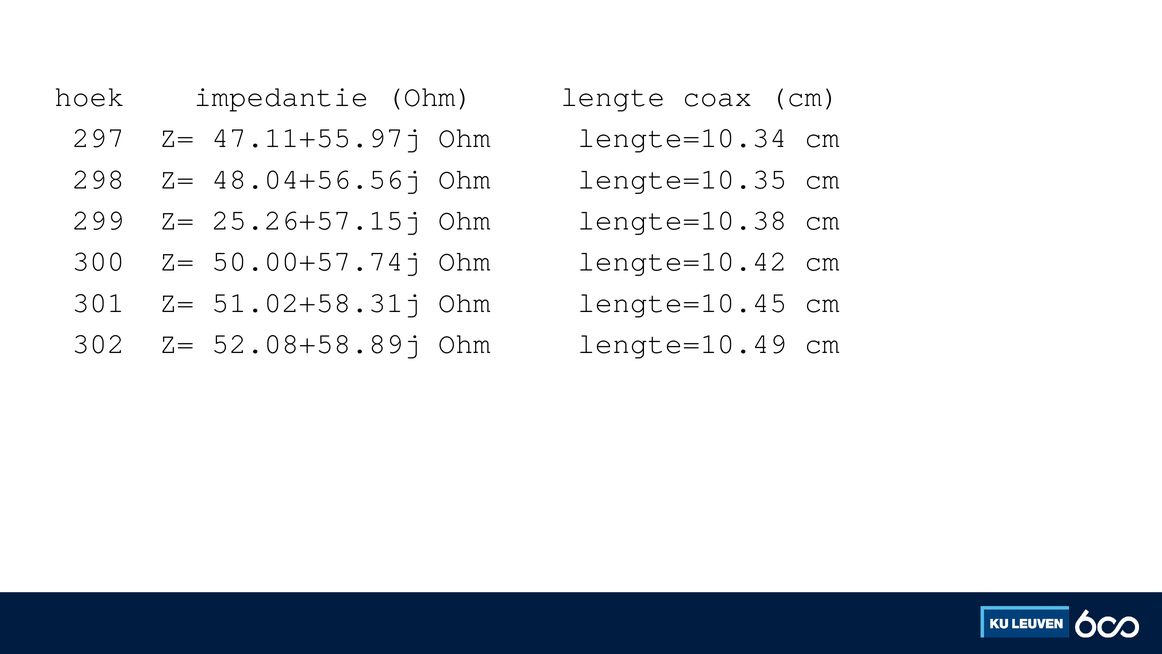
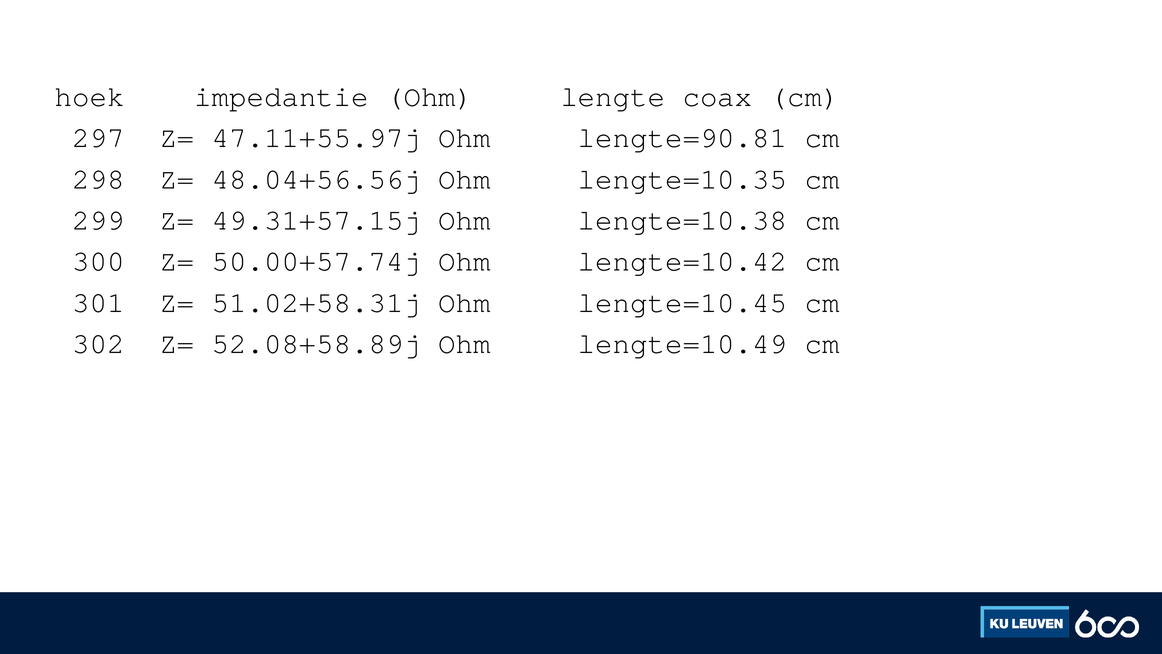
lengte=10.34: lengte=10.34 -> lengte=90.81 (683, 138)
25.26+57.15j: 25.26+57.15j -> 49.31+57.15j (316, 220)
